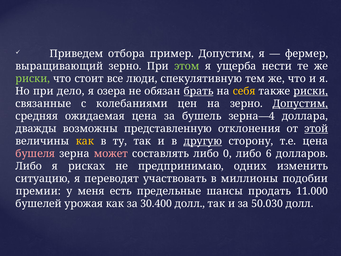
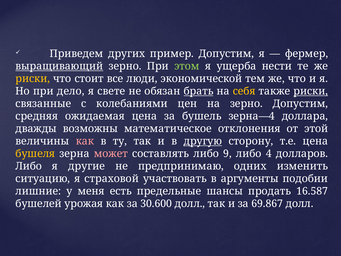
отбора: отбора -> других (127, 54)
выращивающий underline: none -> present (59, 66)
риски colour: light green -> yellow (33, 79)
спекулятивную: спекулятивную -> экономической (201, 79)
озера: озера -> свете (111, 91)
Допустим underline: present -> none (300, 104)
представленную: представленную -> математическое (168, 129)
этой underline: present -> none (316, 129)
как colour: yellow -> pink (85, 141)
бушеля colour: pink -> yellow (35, 154)
0: 0 -> 9 (227, 154)
6: 6 -> 4 (269, 154)
рисках: рисках -> другие (87, 166)
переводят: переводят -> страховой (112, 179)
миллионы: миллионы -> аргументы (250, 179)
премии: премии -> лишние (38, 191)
11.000: 11.000 -> 16.587 (312, 191)
30.400: 30.400 -> 30.600 (156, 204)
50.030: 50.030 -> 69.867 (267, 204)
